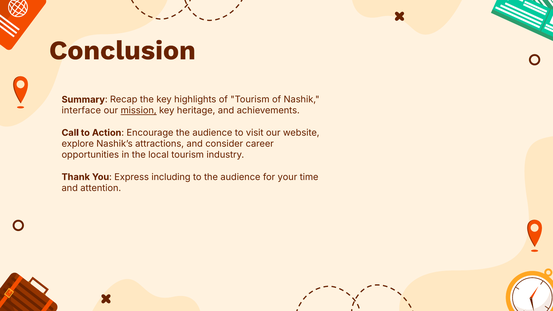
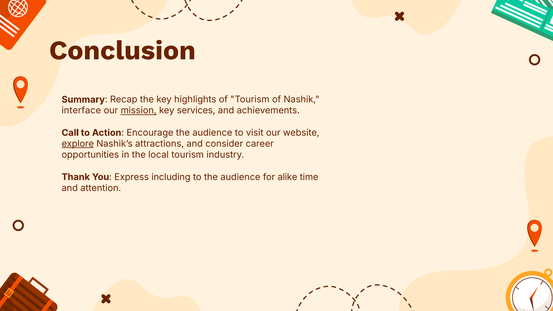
heritage: heritage -> services (196, 111)
explore underline: none -> present (78, 144)
your: your -> alike (287, 177)
